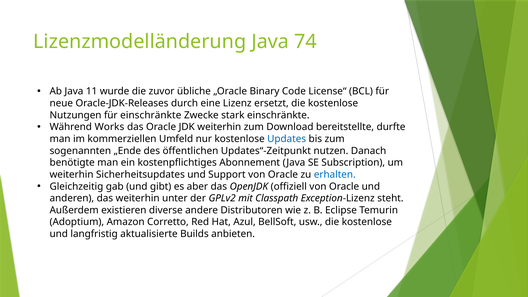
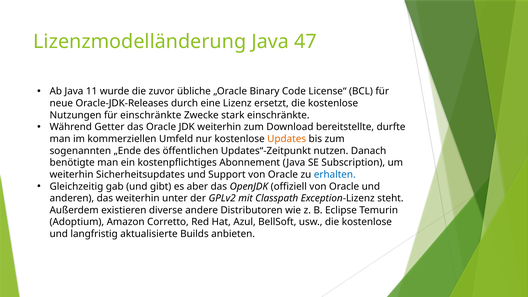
74: 74 -> 47 (306, 42)
Works: Works -> Getter (109, 127)
Updates colour: blue -> orange (287, 139)
